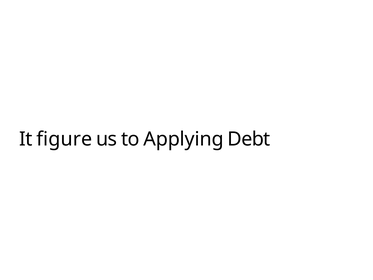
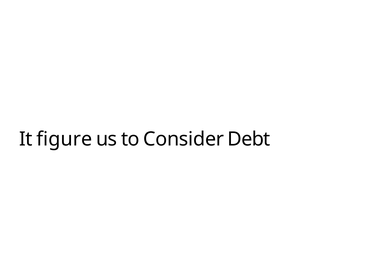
Applying: Applying -> Consider (184, 139)
